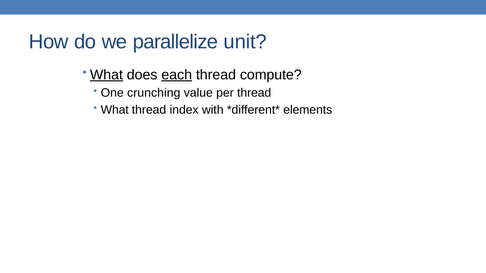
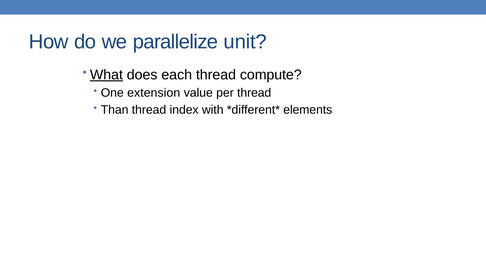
each underline: present -> none (177, 75)
crunching: crunching -> extension (154, 93)
What: What -> Than (115, 110)
